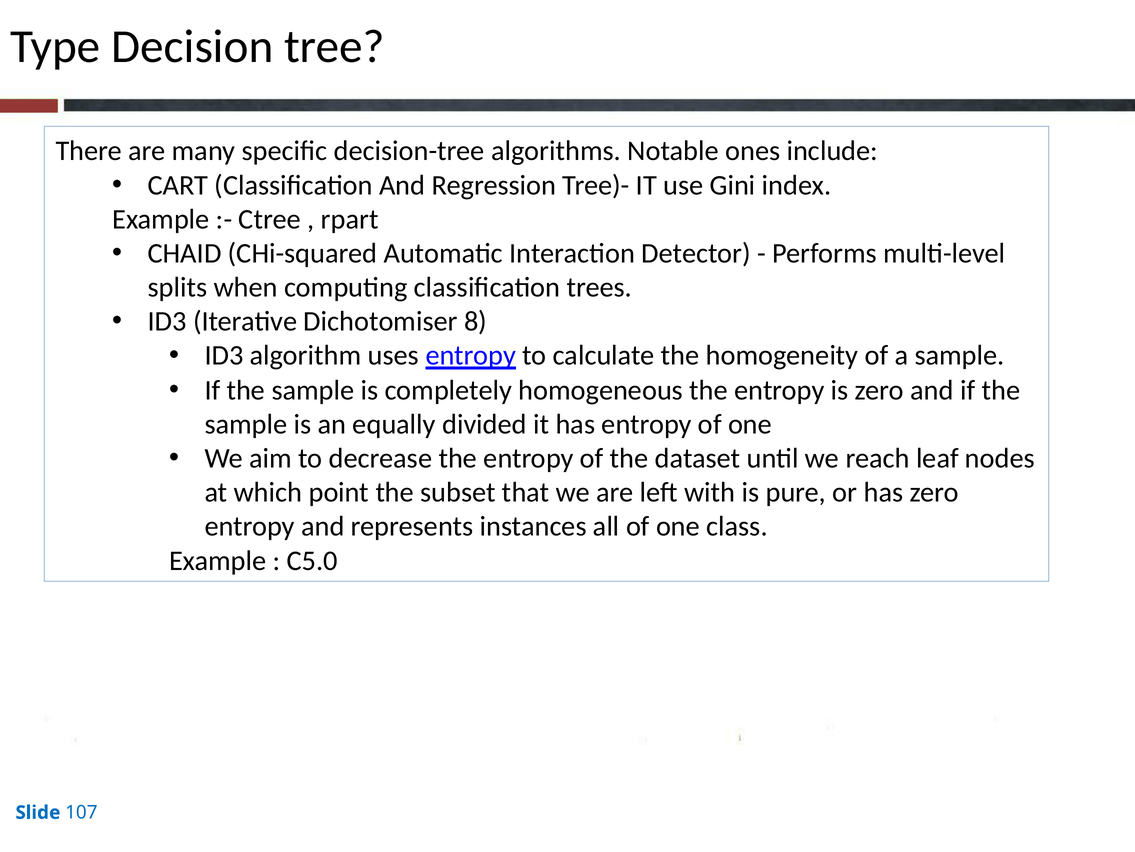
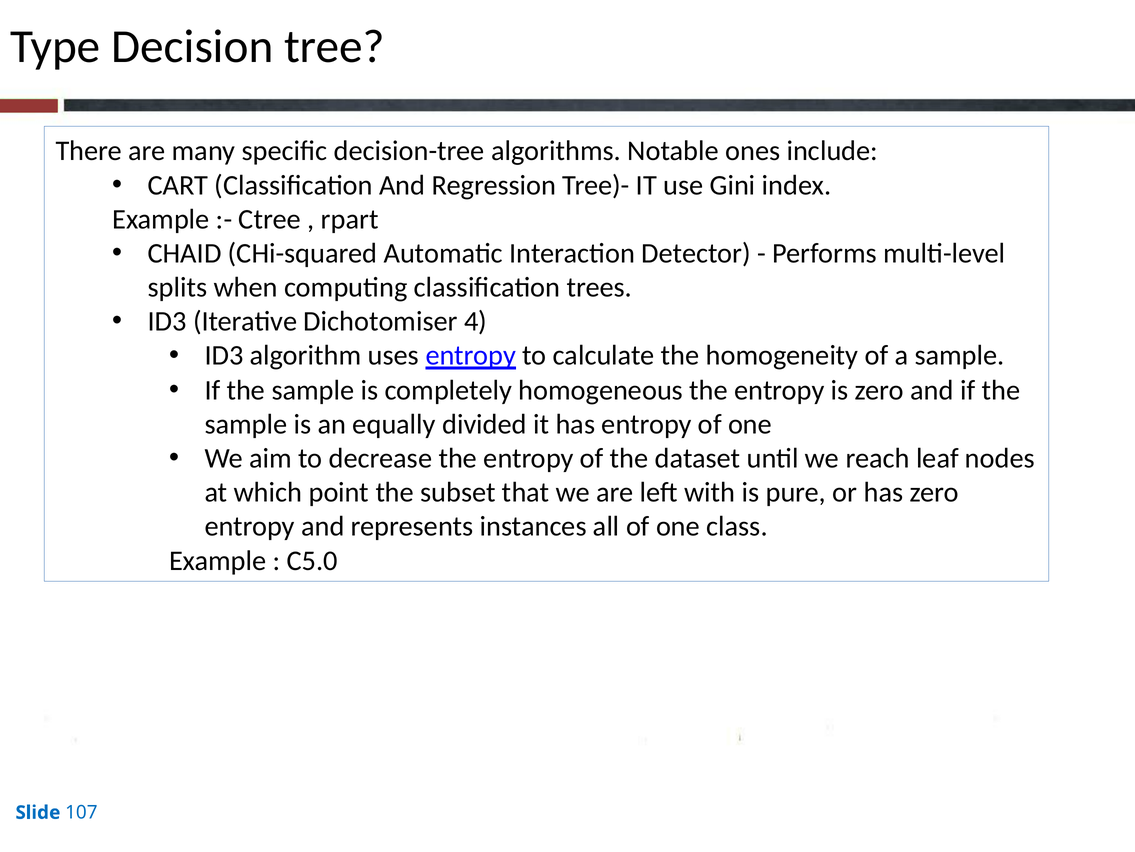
8: 8 -> 4 (476, 321)
